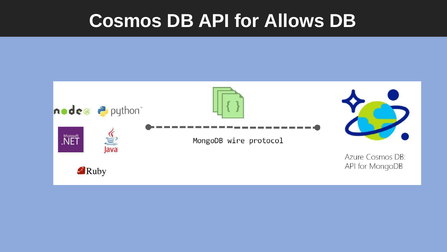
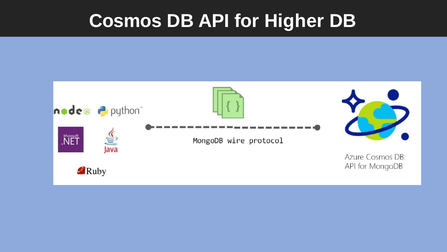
Allows: Allows -> Higher (294, 21)
